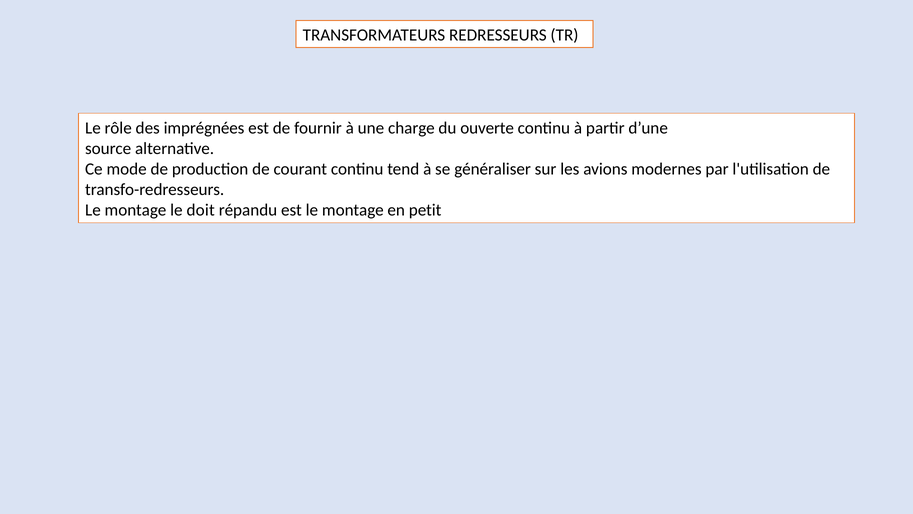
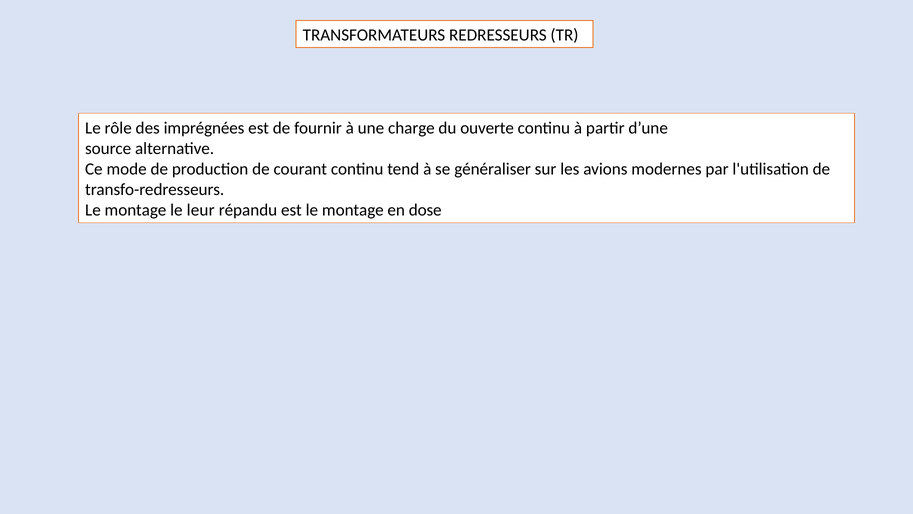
doit: doit -> leur (201, 210)
petit: petit -> dose (425, 210)
